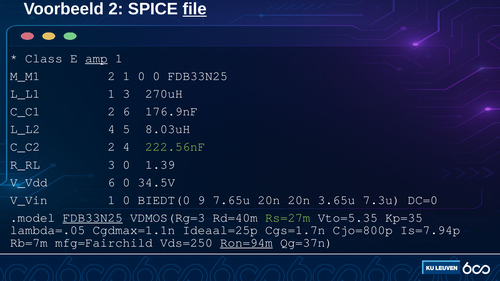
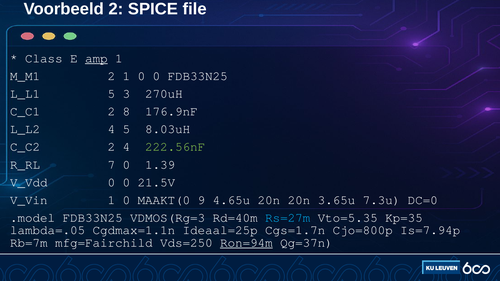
file underline: present -> none (195, 9)
L_L1 1: 1 -> 5 (111, 94)
2 6: 6 -> 8 (126, 112)
R_RL 3: 3 -> 7 (111, 165)
V_Vdd 6: 6 -> 0 (111, 182)
34.5V: 34.5V -> 21.5V (156, 182)
BIEDT(0: BIEDT(0 -> MAAKT(0 (164, 200)
7.65u: 7.65u -> 4.65u (231, 200)
FDB33N25 underline: present -> none (93, 218)
Rs=27m colour: light green -> light blue (288, 218)
